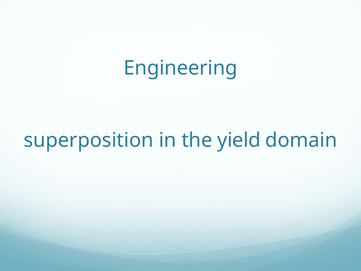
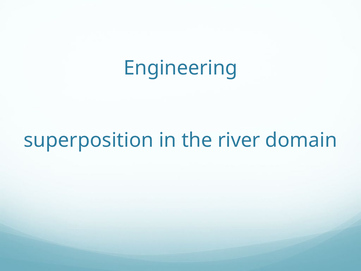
yield: yield -> river (239, 140)
